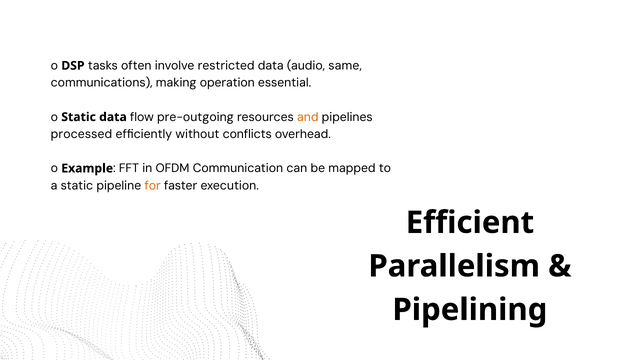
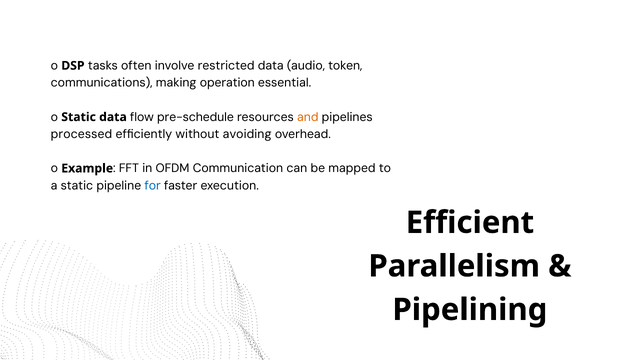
same: same -> token (345, 66)
pre-outgoing: pre-outgoing -> pre-schedule (195, 117)
conflicts: conflicts -> avoiding (247, 134)
for colour: orange -> blue (153, 186)
